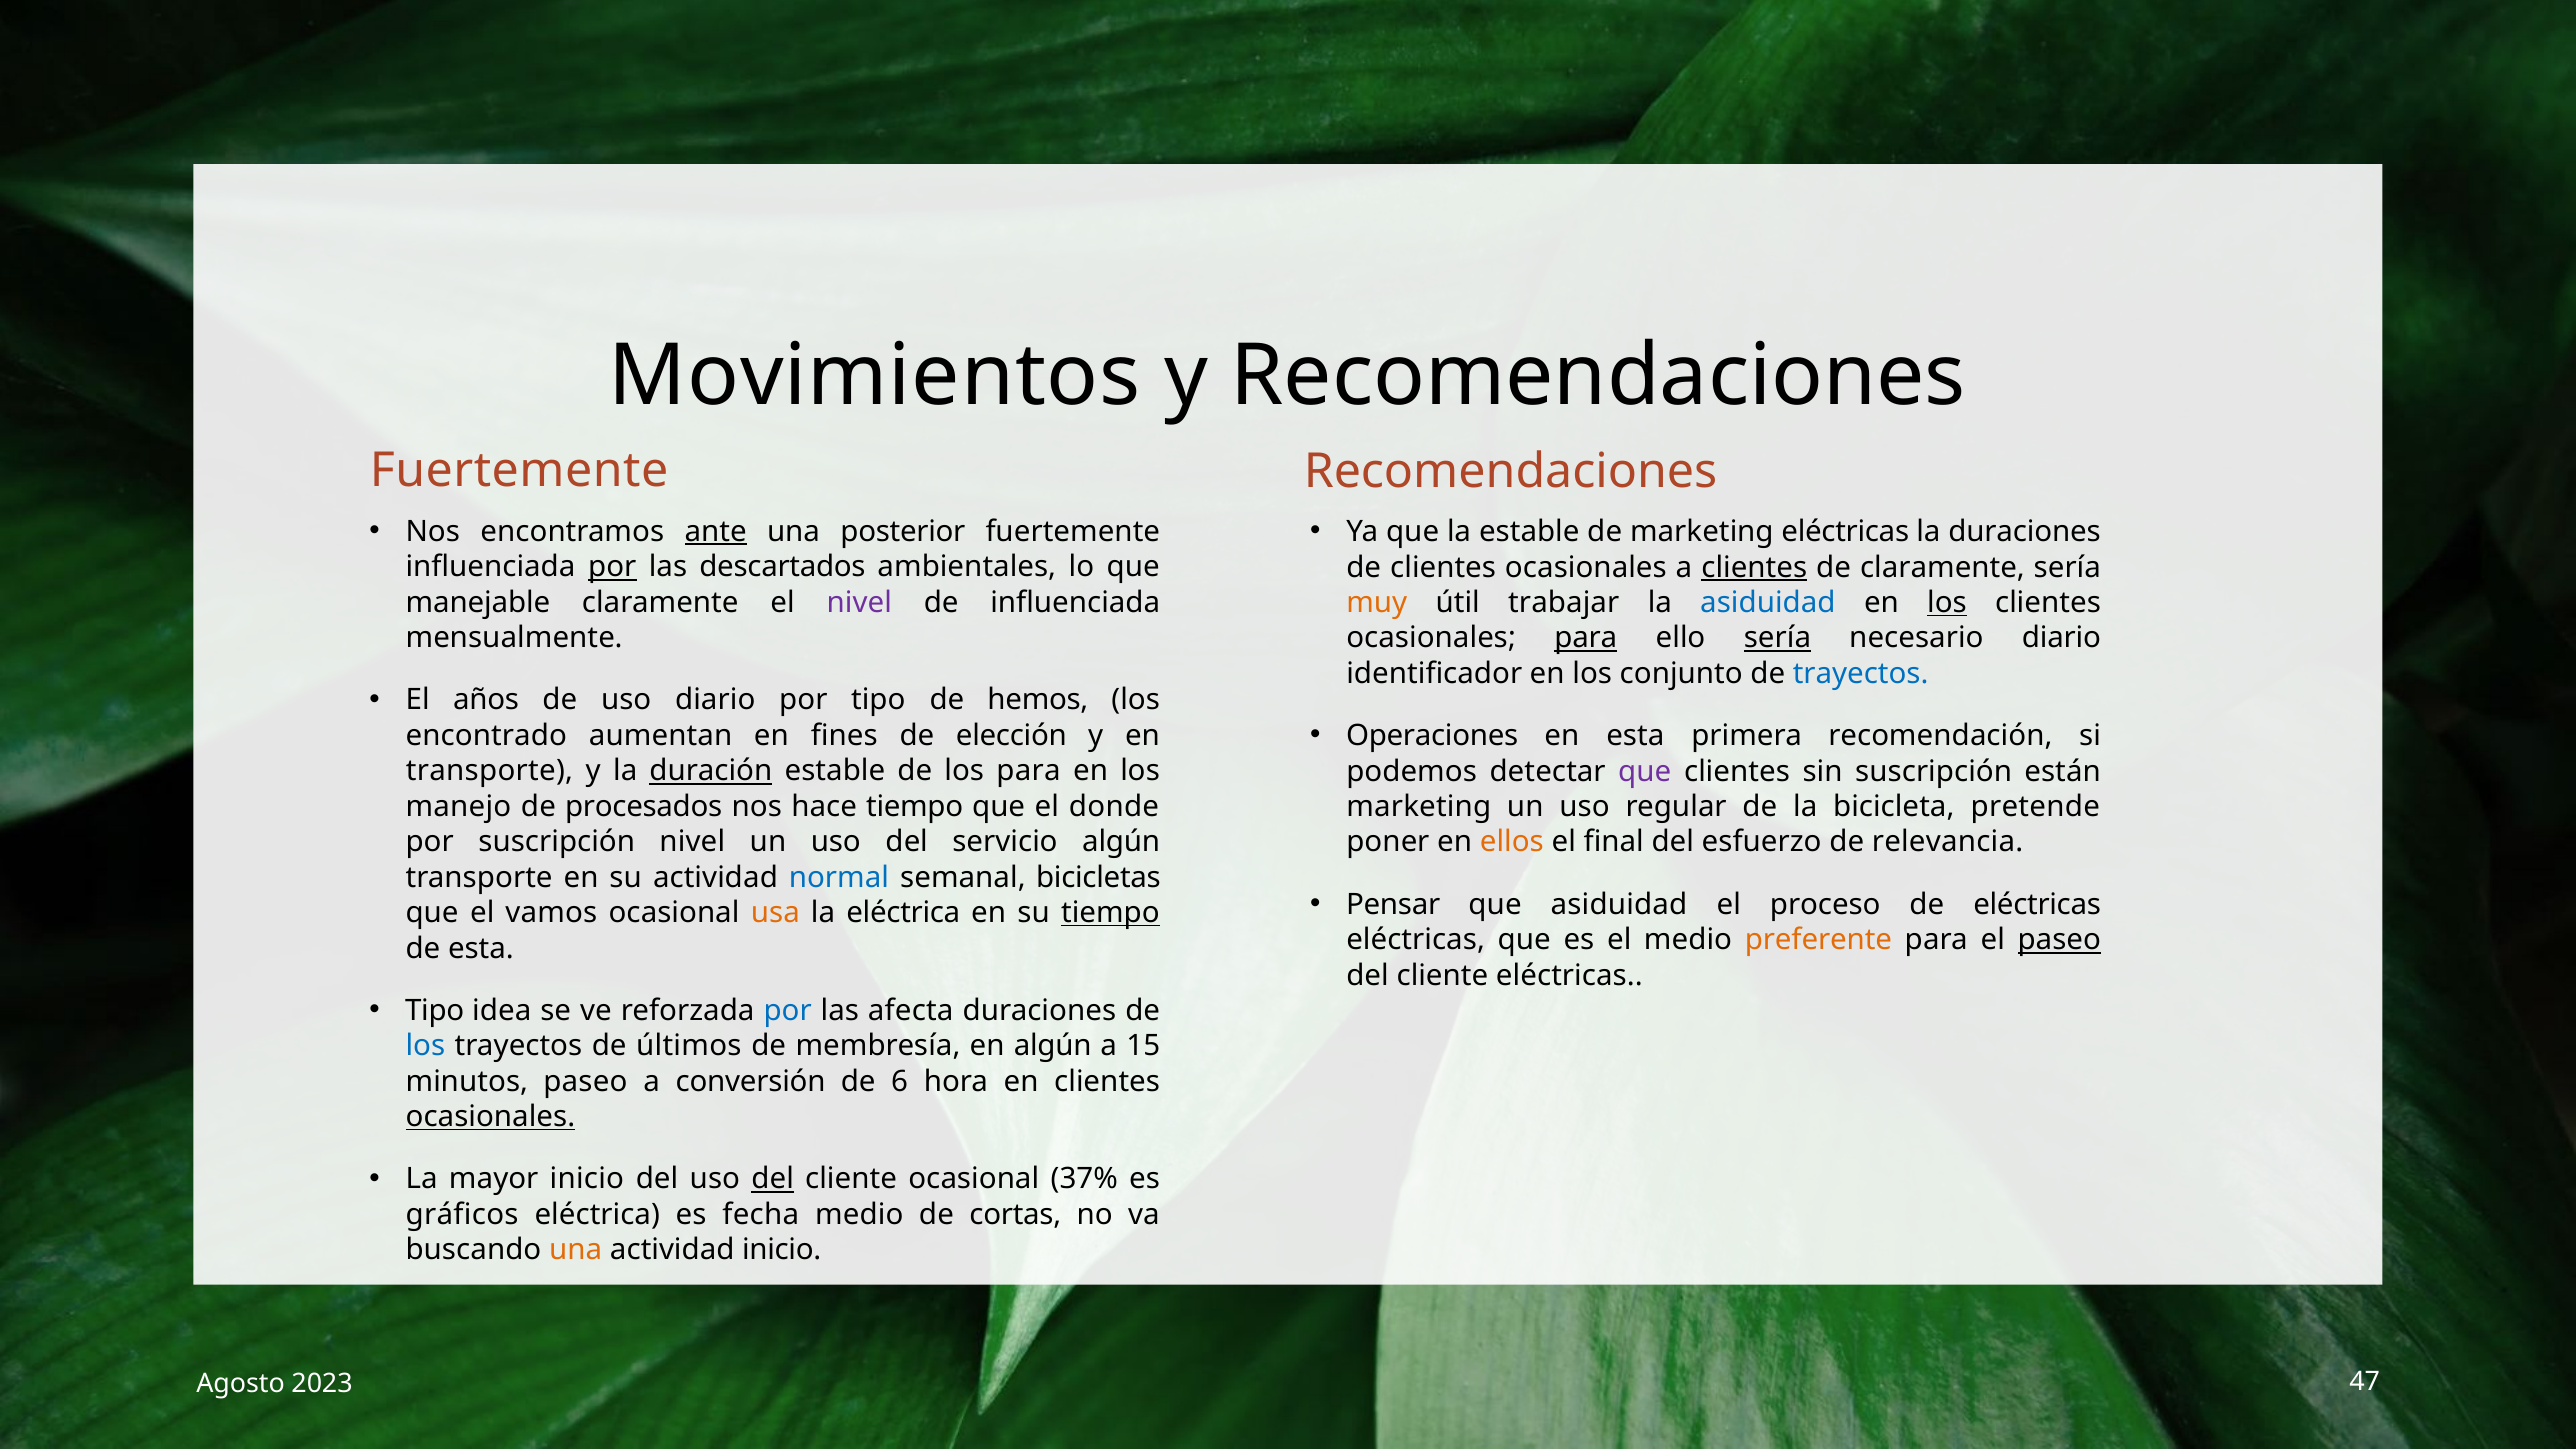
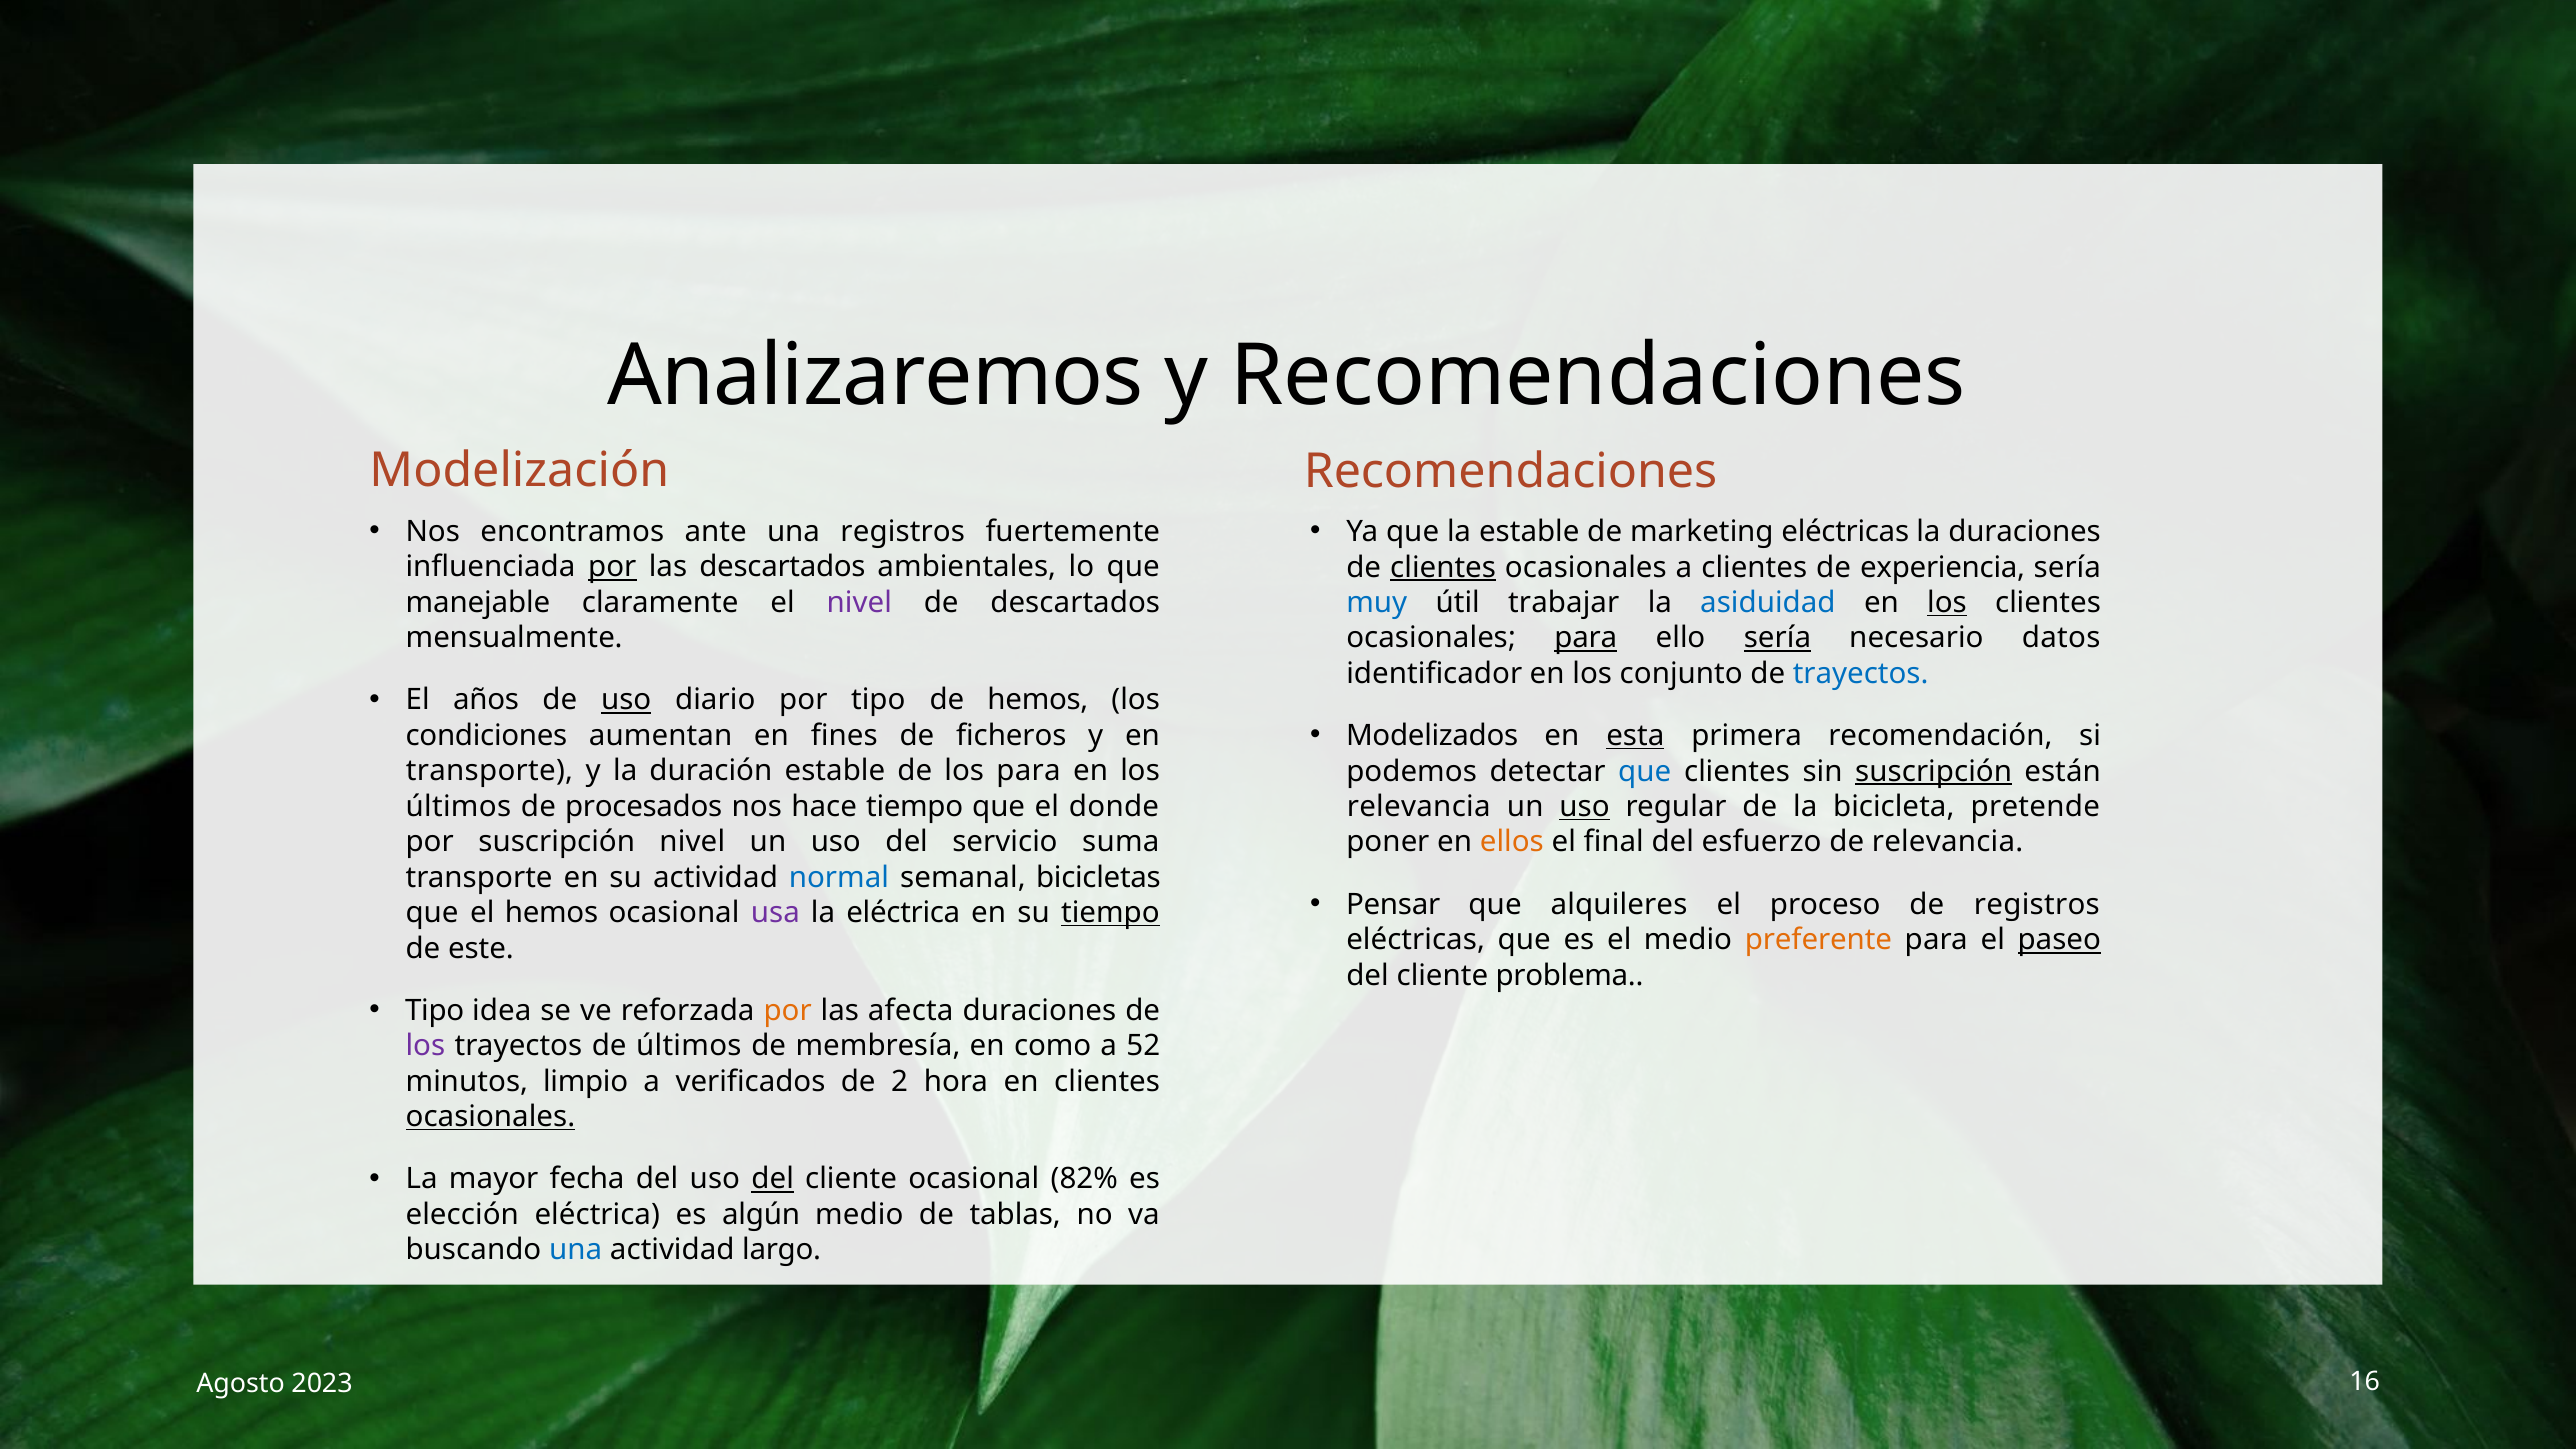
Movimientos: Movimientos -> Analizaremos (876, 376)
Fuertemente: Fuertemente -> Modelización (519, 470)
ante underline: present -> none (716, 532)
una posterior: posterior -> registros (903, 532)
clientes underline: none -> present (1443, 567)
clientes underline: present -> none (1754, 567)
de claramente: claramente -> experiencia (1943, 567)
de influenciada: influenciada -> descartados (1075, 602)
muy colour: orange -> blue (1377, 603)
necesario diario: diario -> datos (2061, 638)
uso underline: none -> present (626, 700)
Operaciones: Operaciones -> Modelizados (1432, 736)
esta underline: none -> present (1635, 736)
encontrado: encontrado -> condiciones (486, 736)
elección: elección -> ficheros (1011, 736)
duración underline: present -> none (711, 771)
que colour: purple -> blue (1645, 771)
suscripción underline: none -> present (1934, 771)
manejo: manejo -> últimos (458, 806)
marketing: marketing -> relevancia (1419, 807)
uso underline: none -> present (1585, 807)
servicio algún: algún -> suma (1121, 842)
que asiduidad: asiduidad -> alquileres (1619, 905)
de eléctricas: eléctricas -> registros (2037, 905)
el vamos: vamos -> hemos (552, 913)
usa colour: orange -> purple (775, 913)
de esta: esta -> este (481, 948)
cliente eléctricas: eléctricas -> problema (1570, 975)
por colour: blue -> orange (788, 1011)
los colour: blue -> purple (425, 1046)
en algún: algún -> como (1053, 1046)
15: 15 -> 52 (1143, 1046)
minutos paseo: paseo -> limpio (586, 1081)
conversión: conversión -> verificados (750, 1081)
6: 6 -> 2 (900, 1081)
mayor inicio: inicio -> fecha (587, 1179)
37%: 37% -> 82% (1084, 1179)
gráficos: gráficos -> elección (462, 1215)
fecha: fecha -> algún (761, 1215)
cortas: cortas -> tablas (1015, 1215)
una colour: orange -> blue (576, 1250)
actividad inicio: inicio -> largo (782, 1250)
47: 47 -> 16 (2365, 1381)
